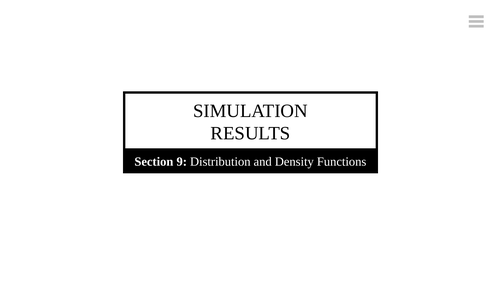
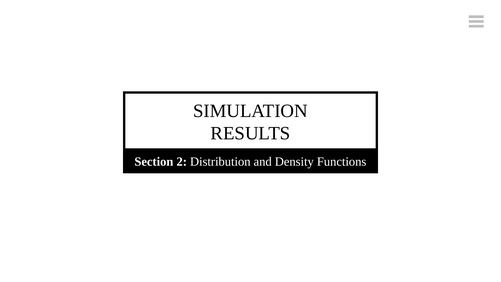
9: 9 -> 2 (182, 162)
